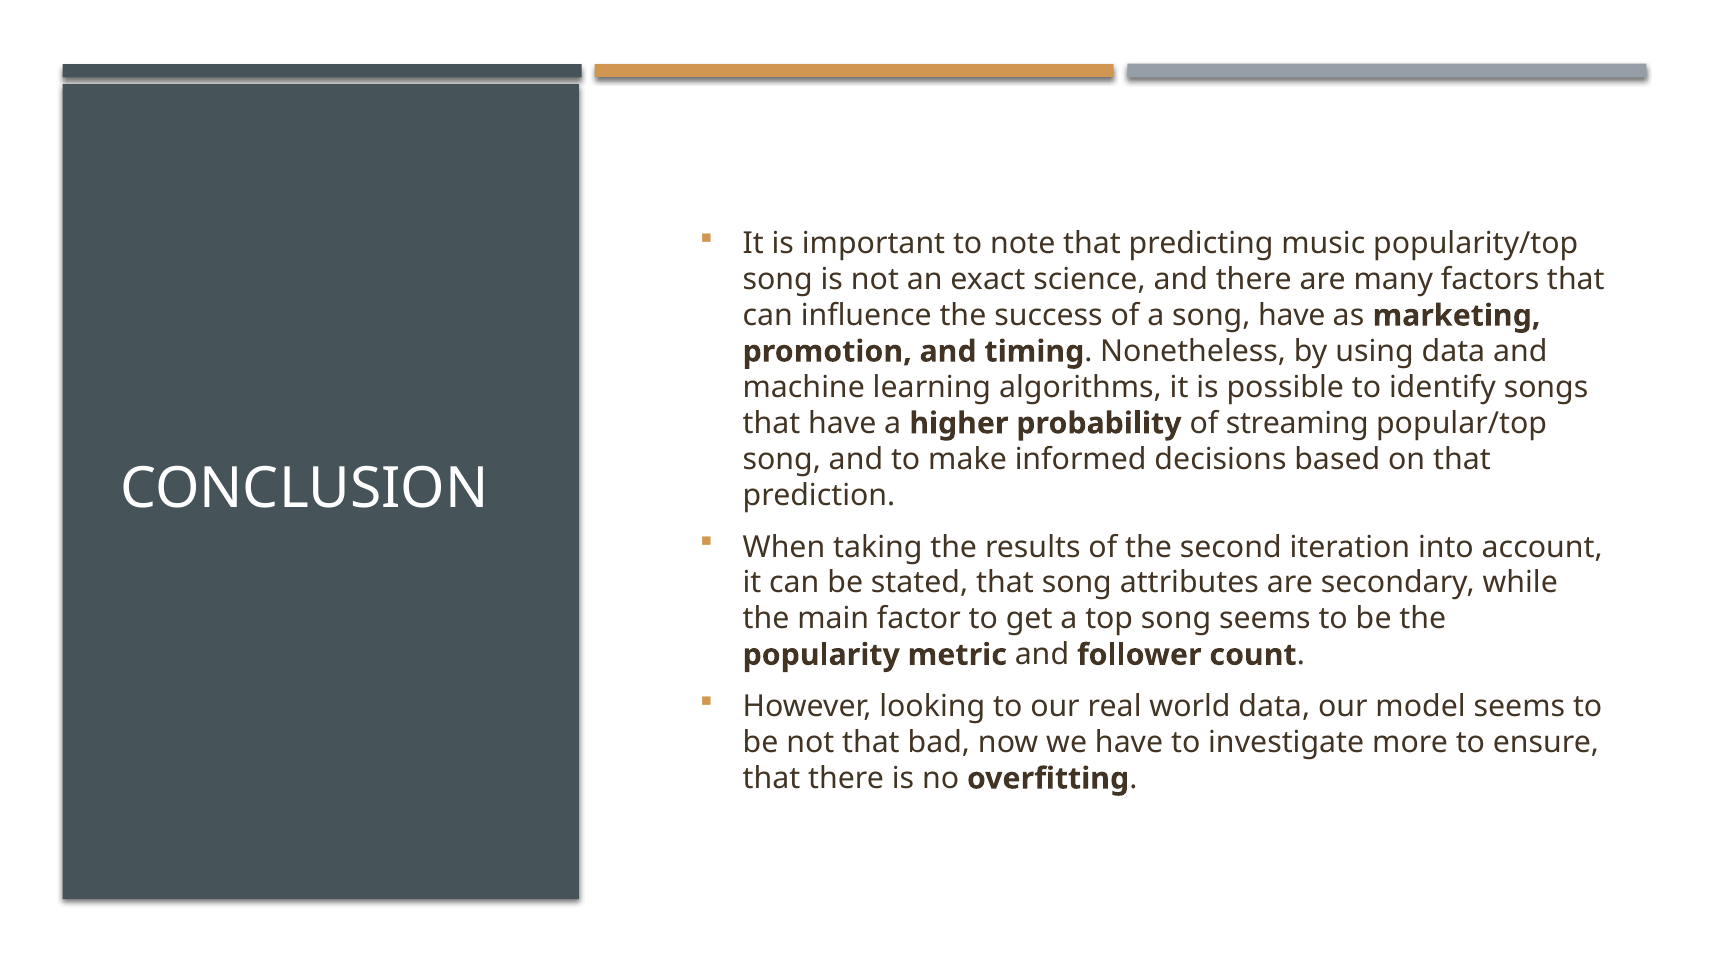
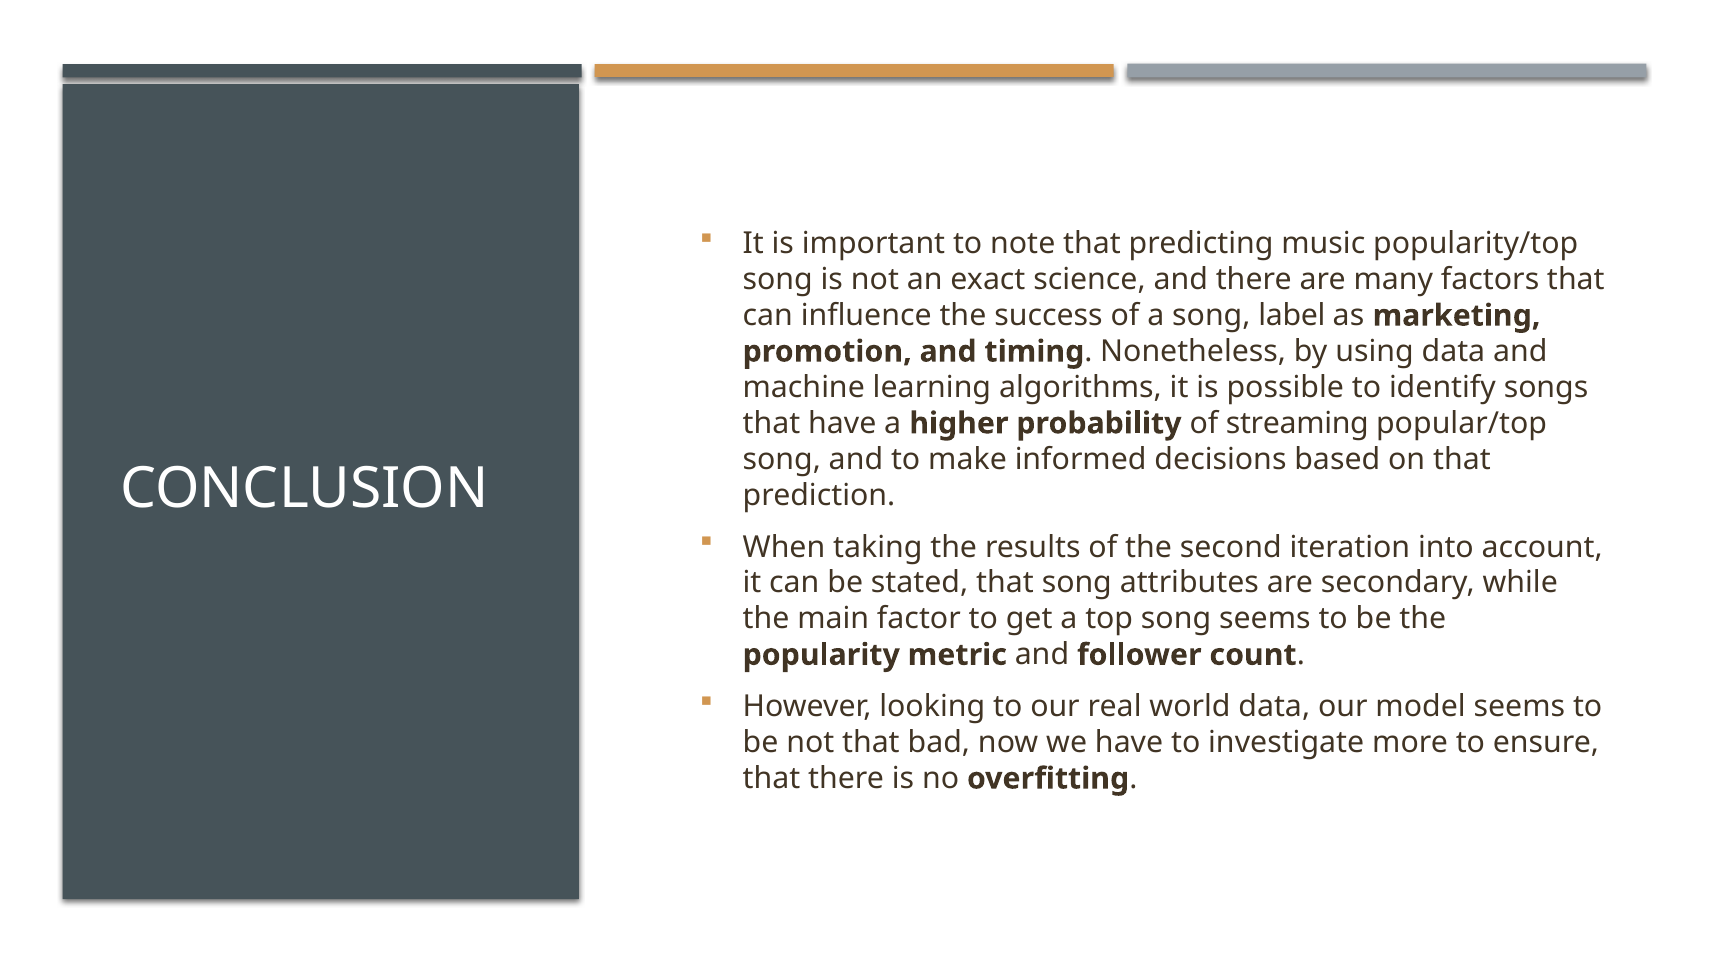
song have: have -> label (1292, 316)
